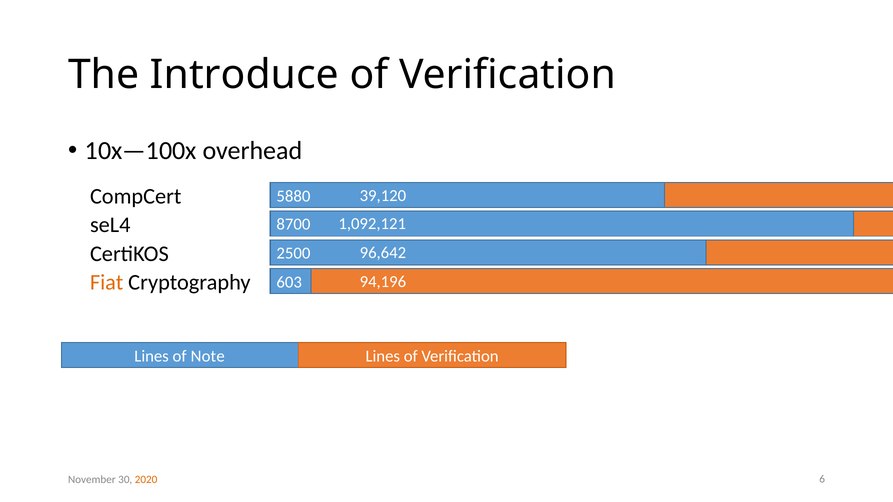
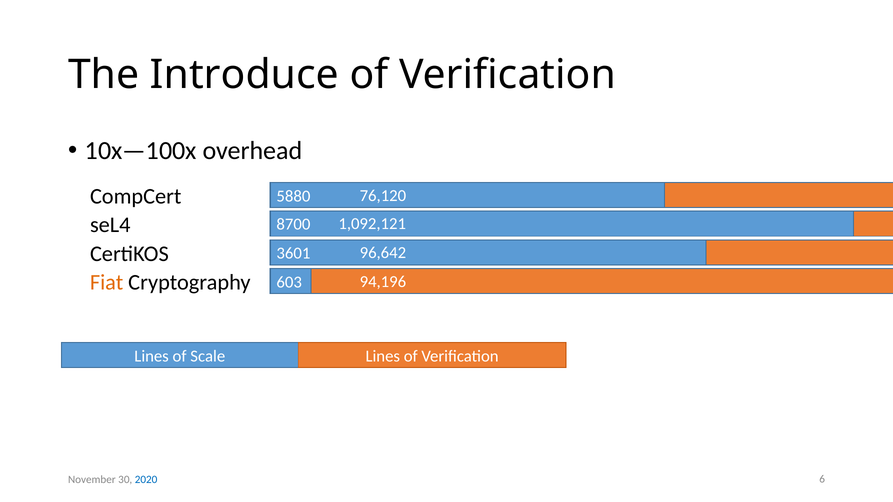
39,120: 39,120 -> 76,120 (383, 196)
2500: 2500 -> 3601 (293, 253)
Note: Note -> Scale (208, 356)
2020 colour: orange -> blue (146, 480)
